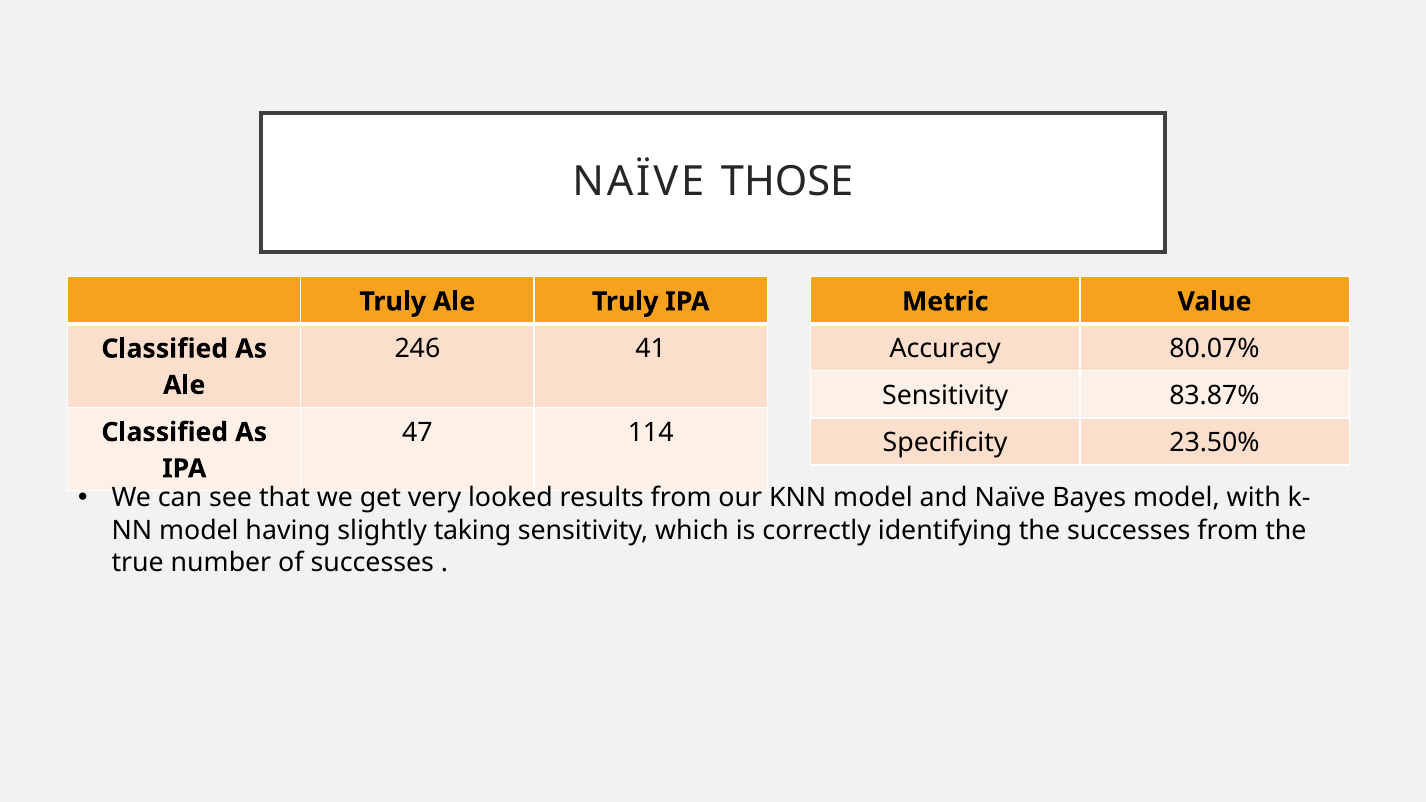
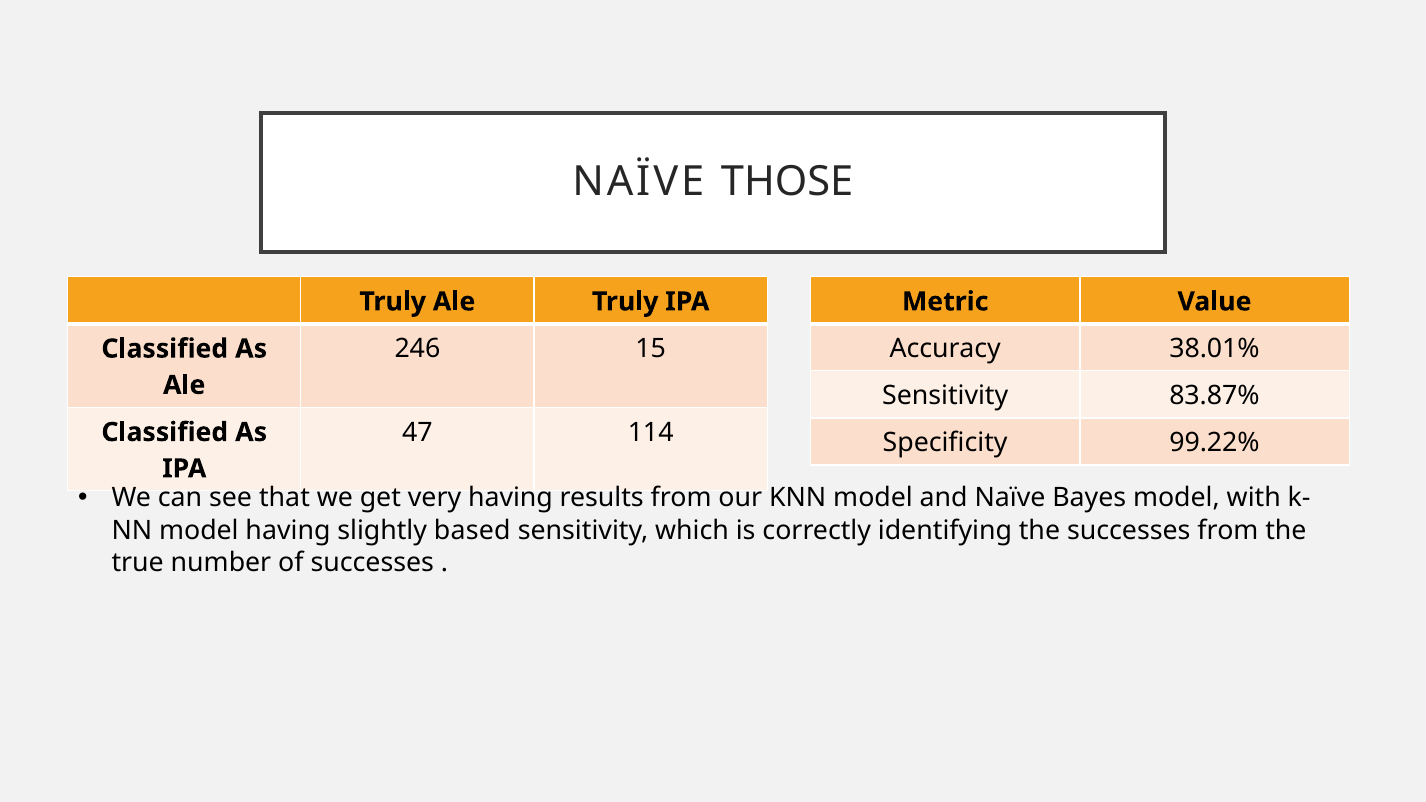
41: 41 -> 15 (651, 349)
80.07%: 80.07% -> 38.01% (1214, 349)
23.50%: 23.50% -> 99.22% (1214, 443)
very looked: looked -> having (510, 498)
taking: taking -> based (472, 530)
